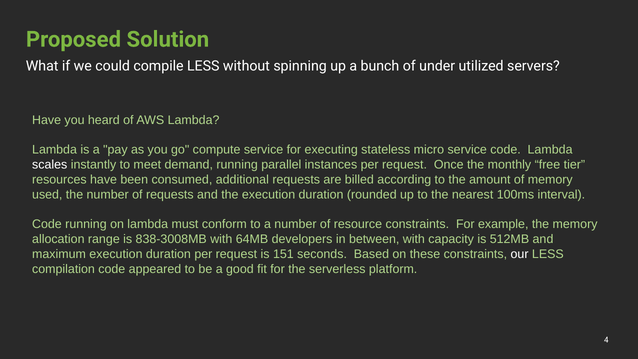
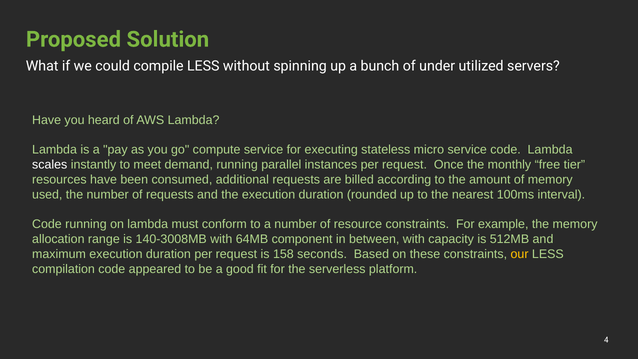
838-3008MB: 838-3008MB -> 140-3008MB (171, 239)
developers: developers -> component (302, 239)
151: 151 -> 158 (283, 254)
our colour: white -> yellow (520, 254)
